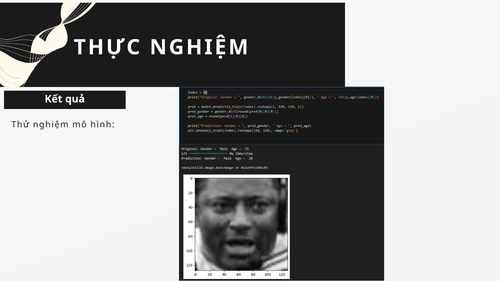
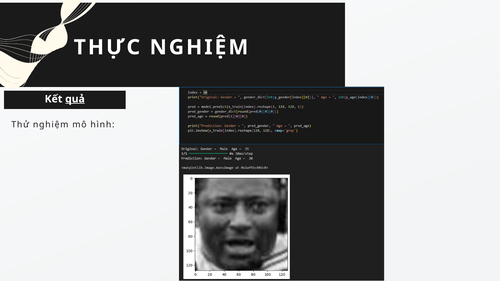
quả underline: none -> present (75, 99)
